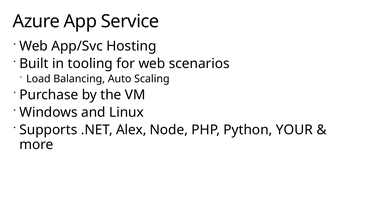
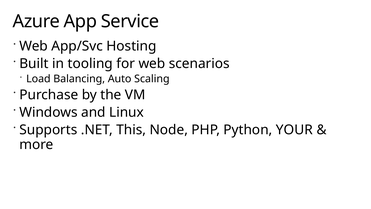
Alex: Alex -> This (131, 130)
